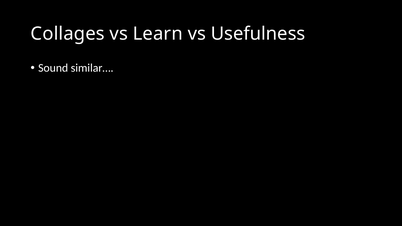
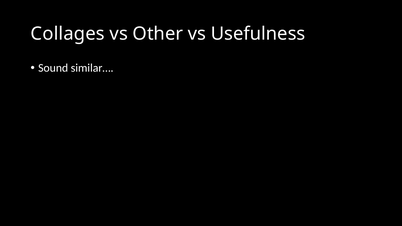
Learn: Learn -> Other (158, 34)
